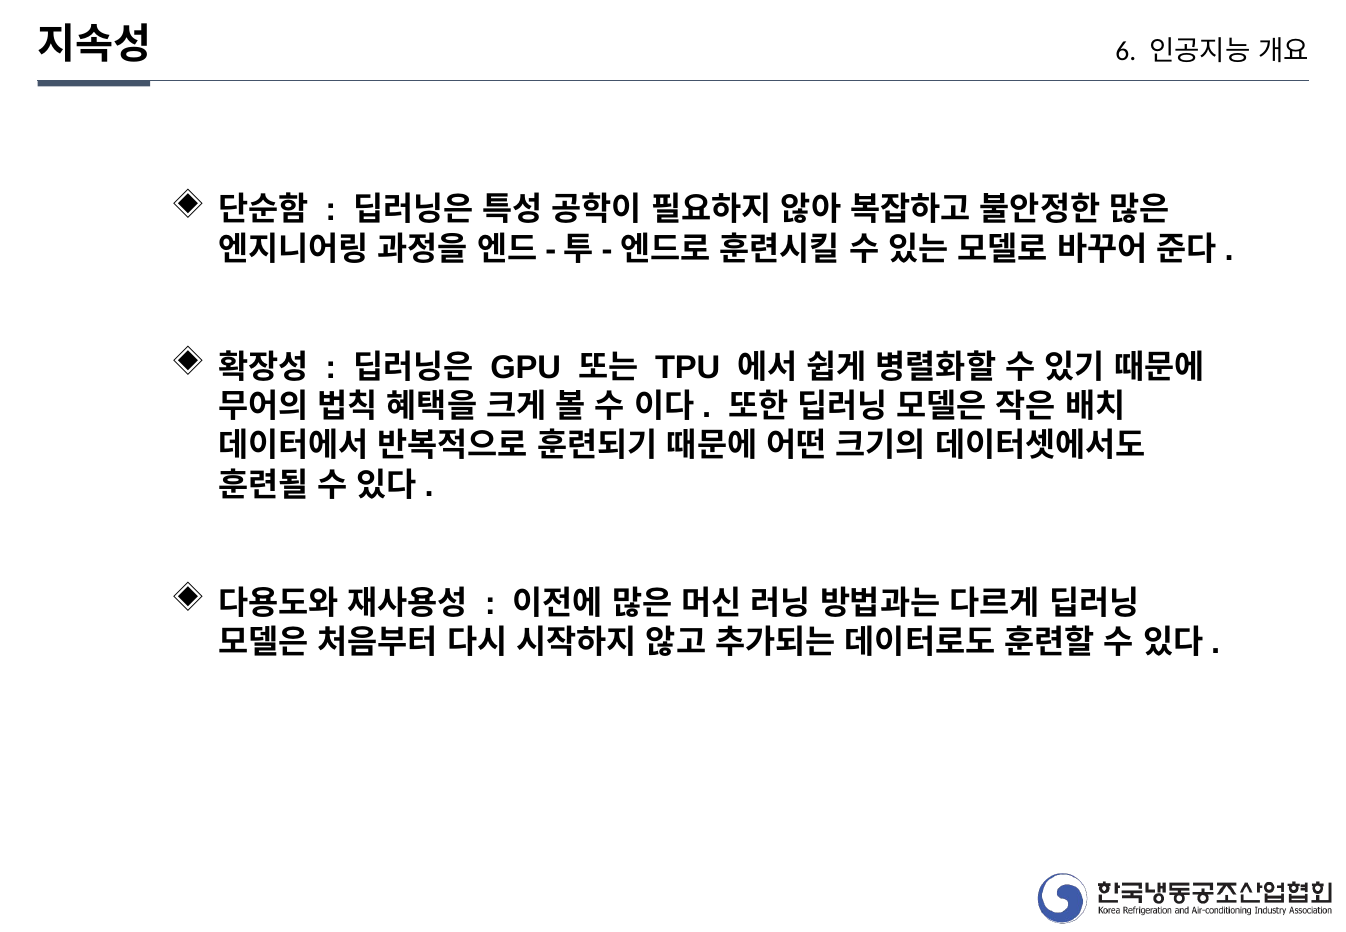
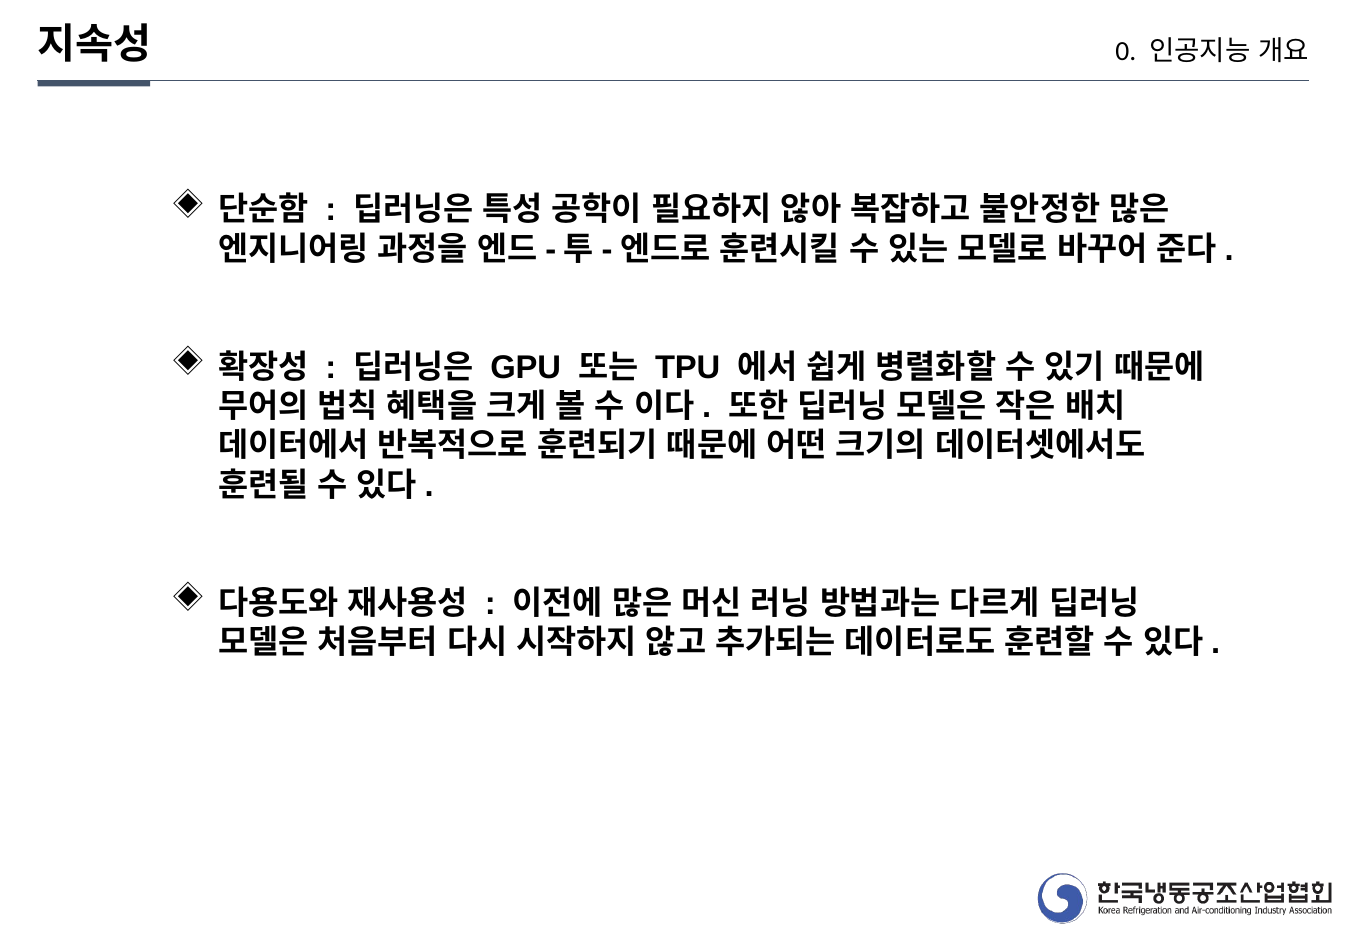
6: 6 -> 0 (1126, 51)
